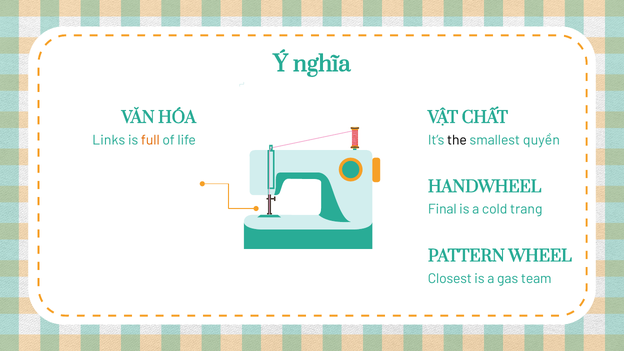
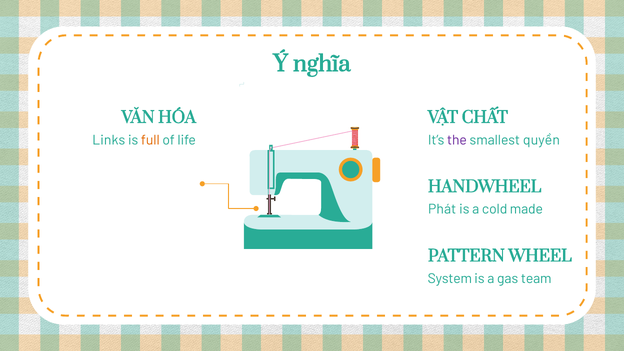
the colour: black -> purple (457, 140)
Final: Final -> Phát (442, 209)
trang: trang -> made (526, 209)
Closest: Closest -> System (450, 279)
